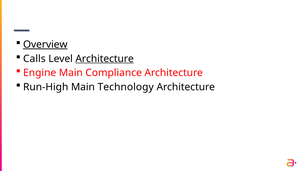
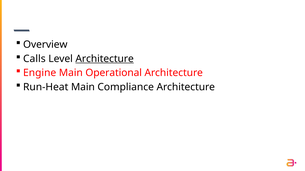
Overview underline: present -> none (45, 45)
Compliance: Compliance -> Operational (114, 73)
Run-High: Run-High -> Run-Heat (46, 87)
Technology: Technology -> Compliance (126, 87)
